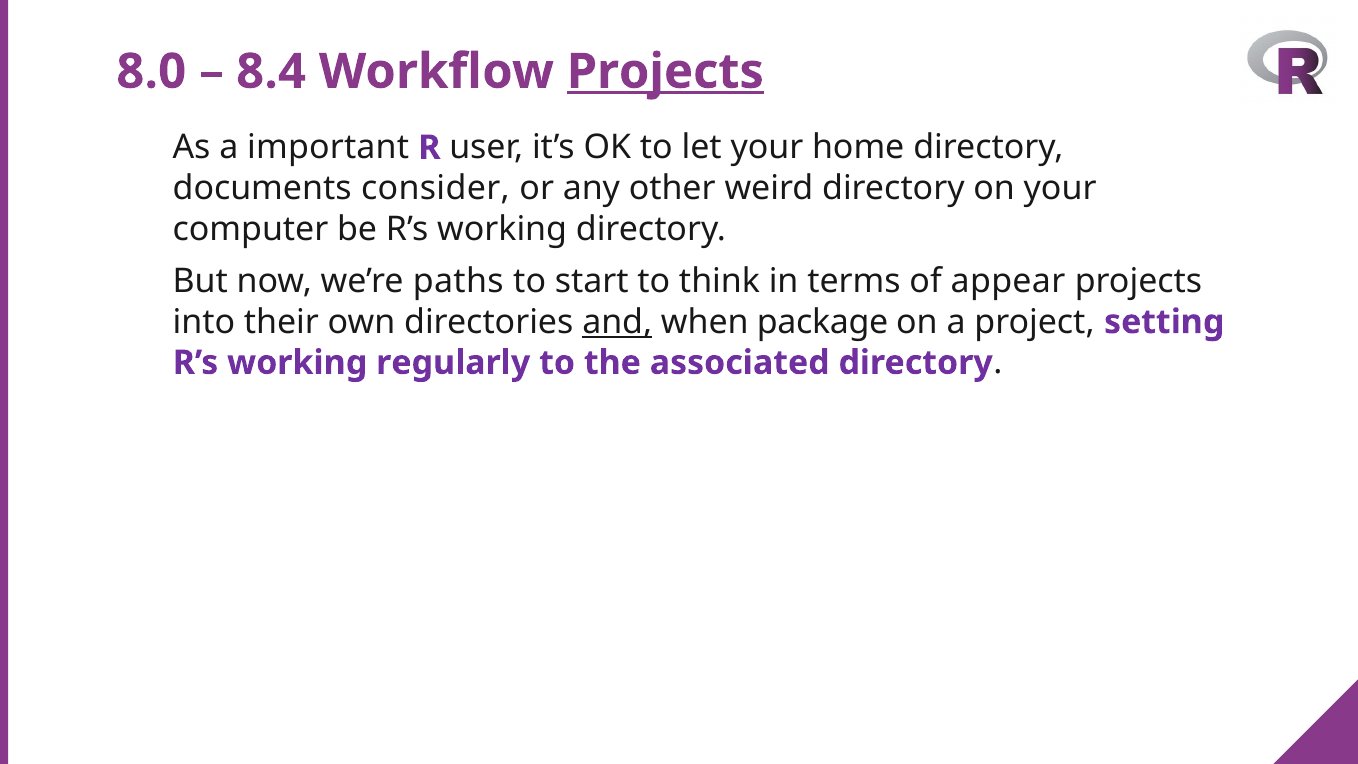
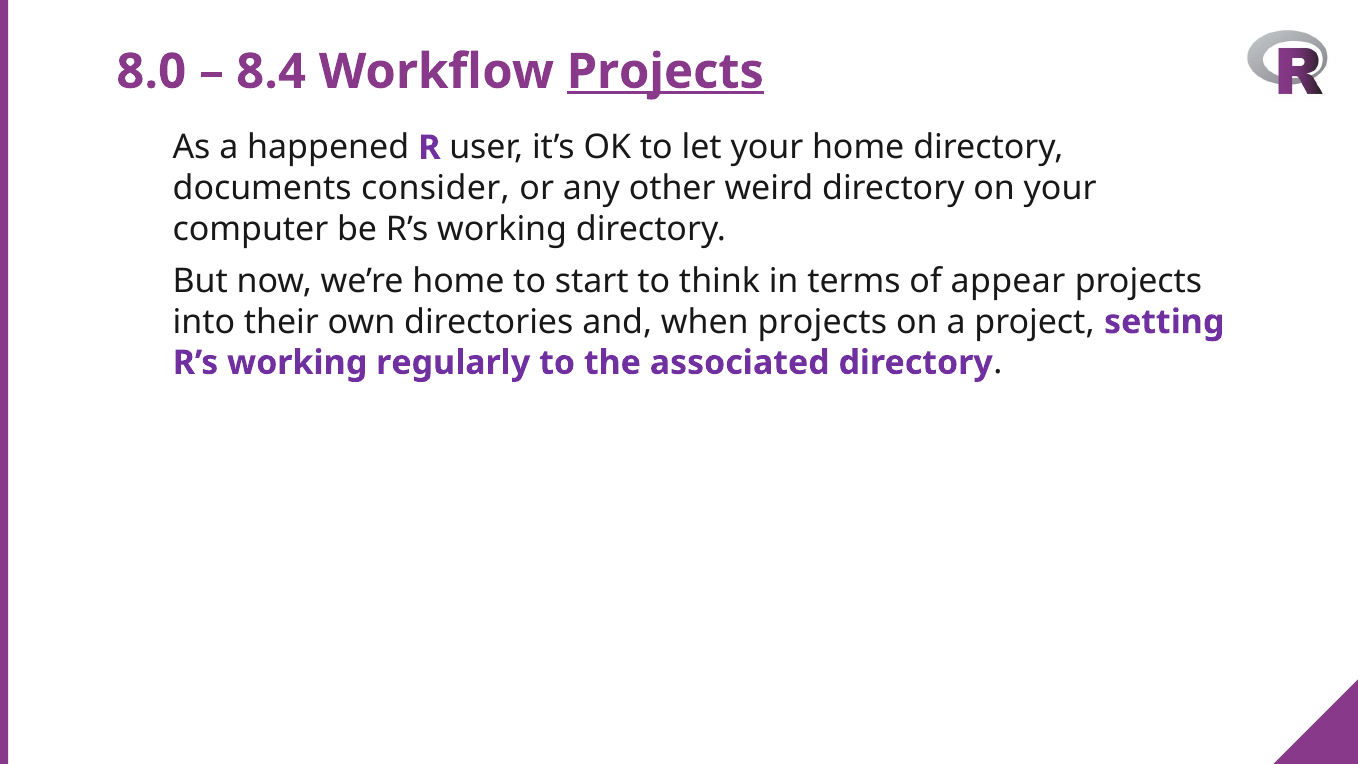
important: important -> happened (328, 148)
we’re paths: paths -> home (458, 281)
and underline: present -> none (617, 322)
when package: package -> projects (822, 322)
